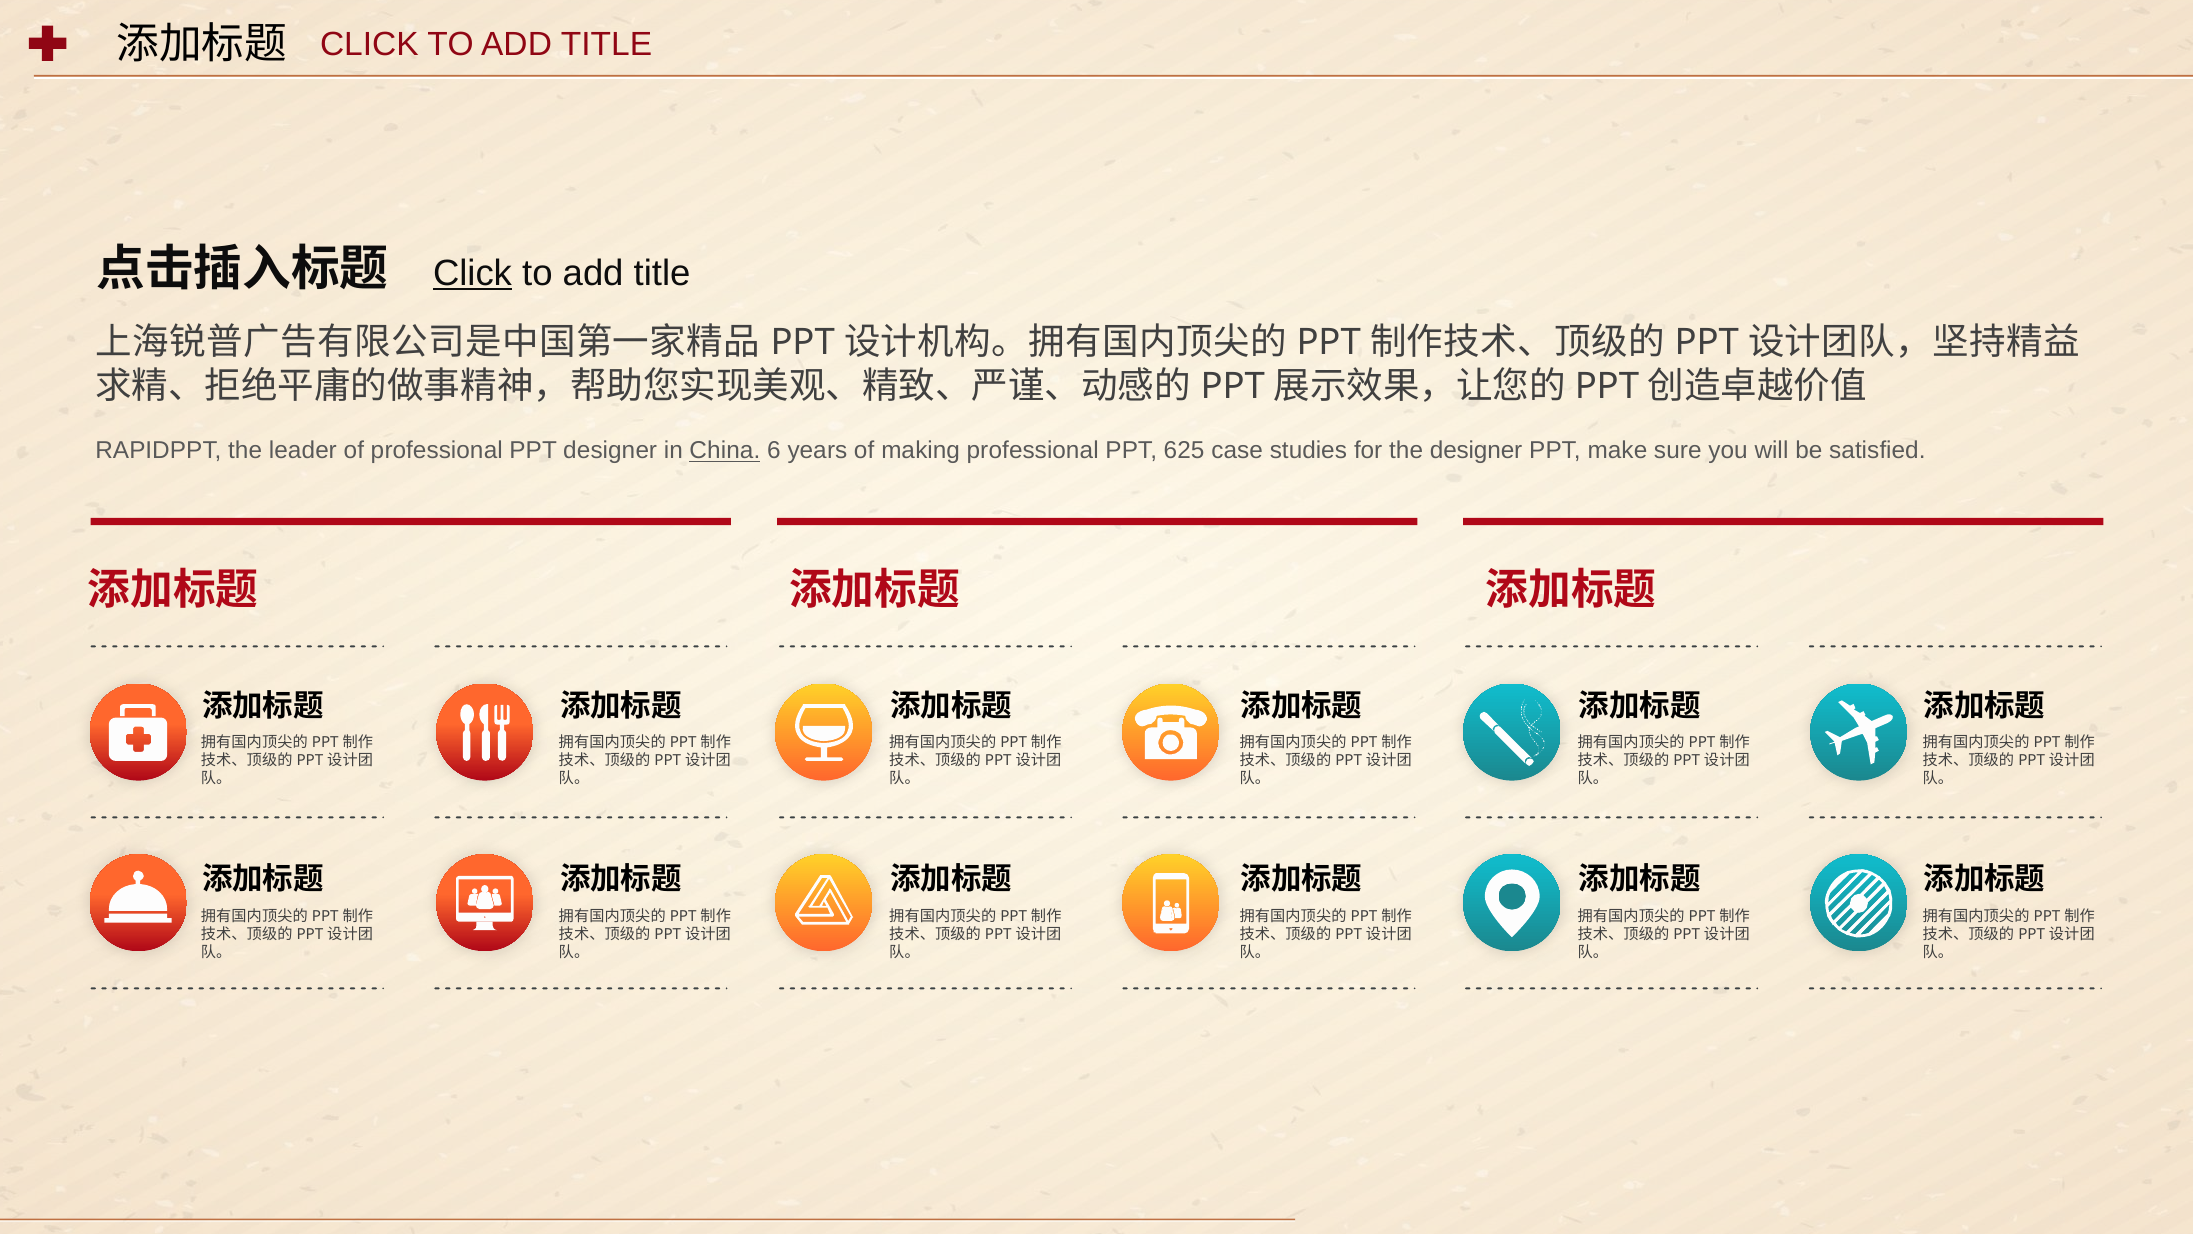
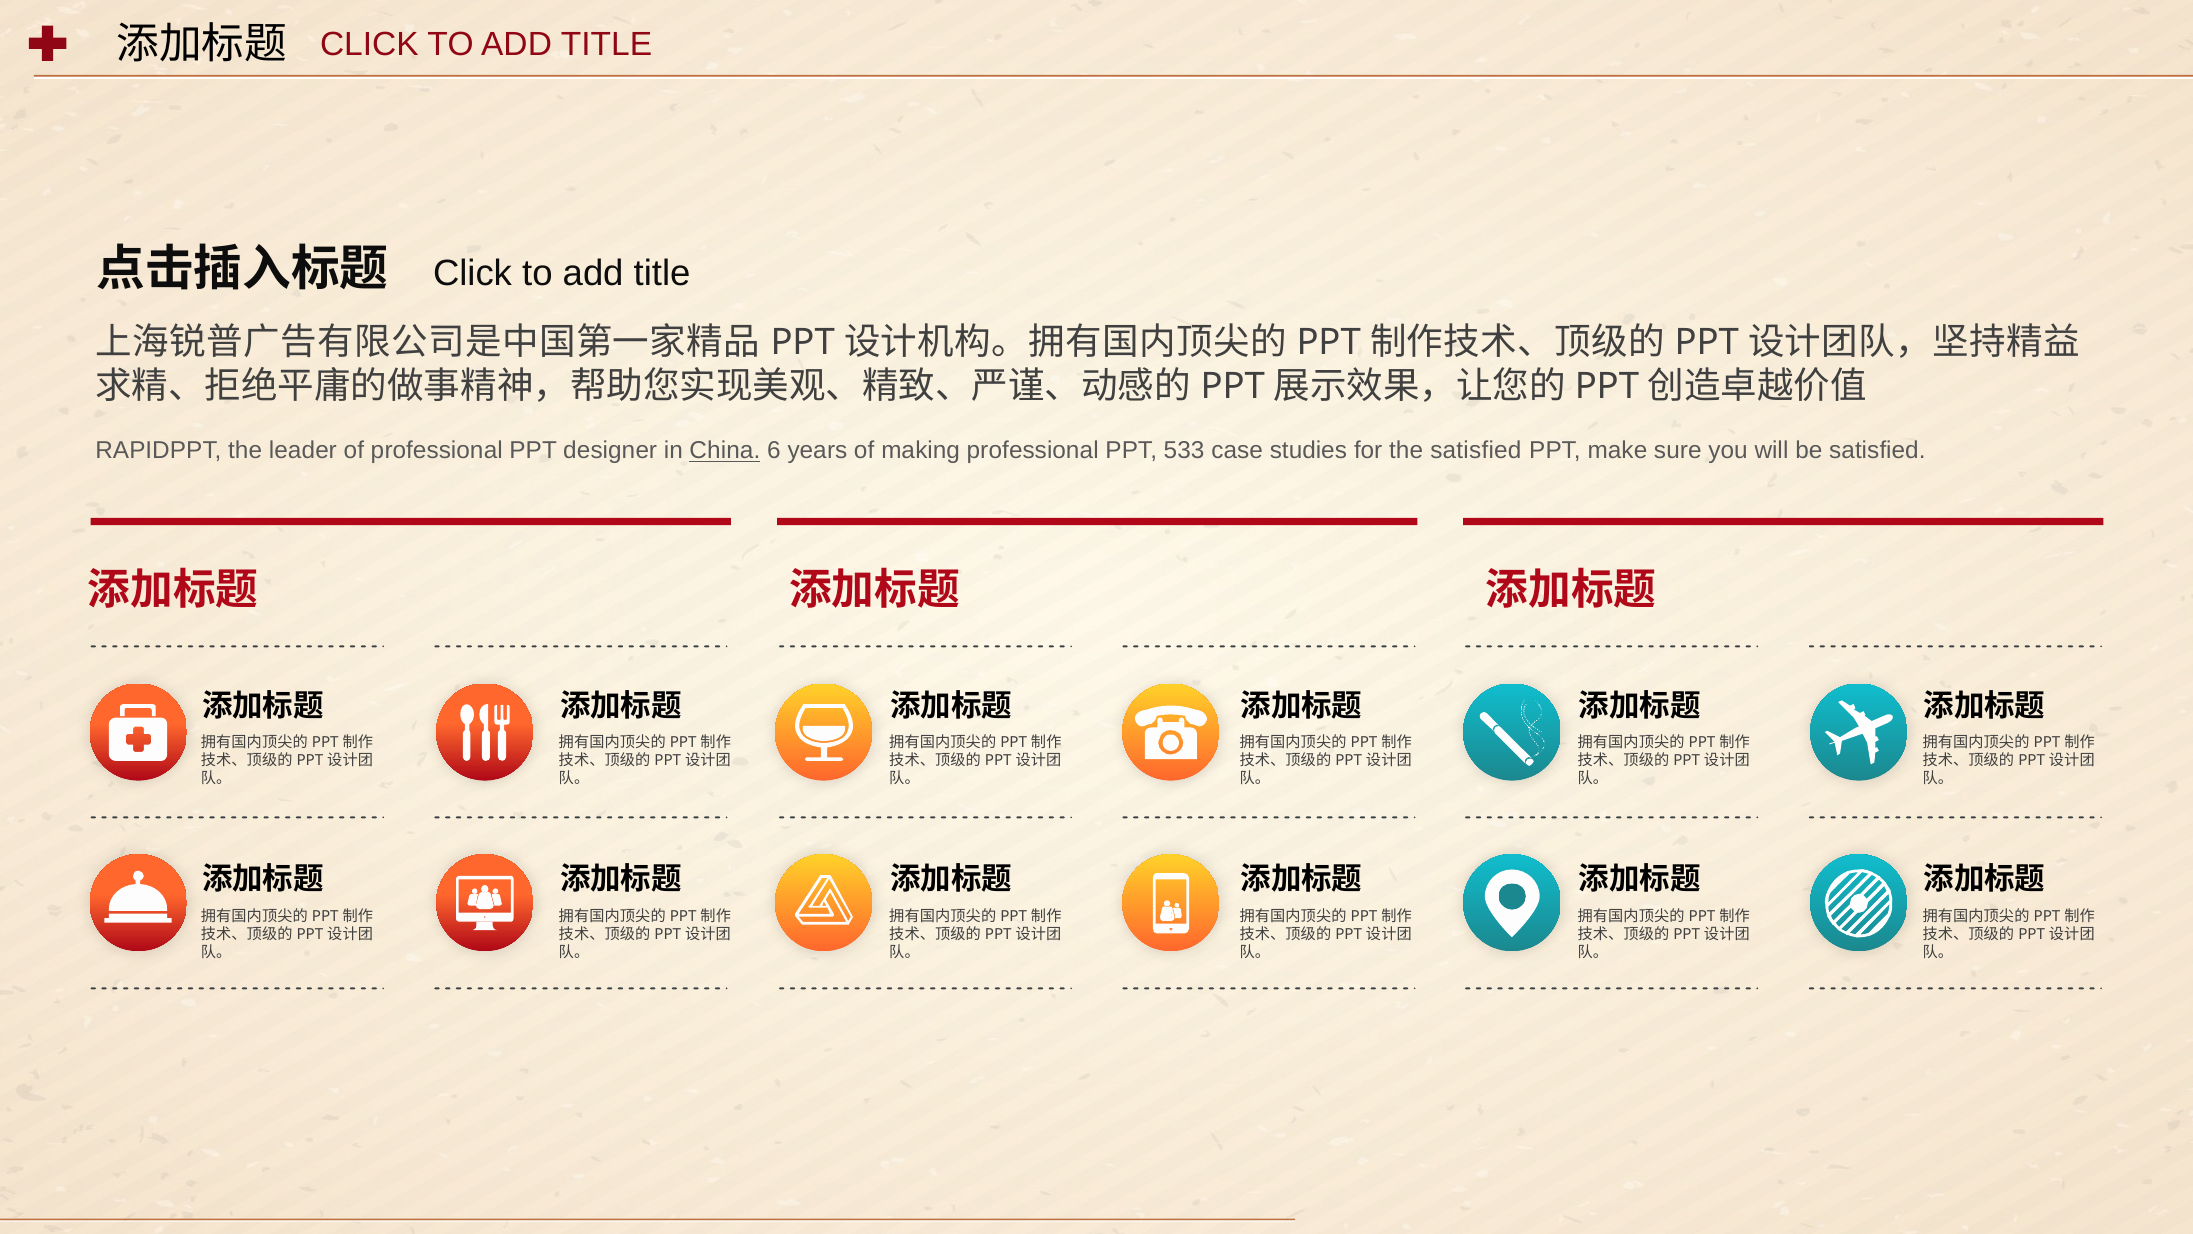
Click underline: present -> none (473, 273)
625: 625 -> 533 (1184, 451)
the designer: designer -> satisfied (1476, 451)
